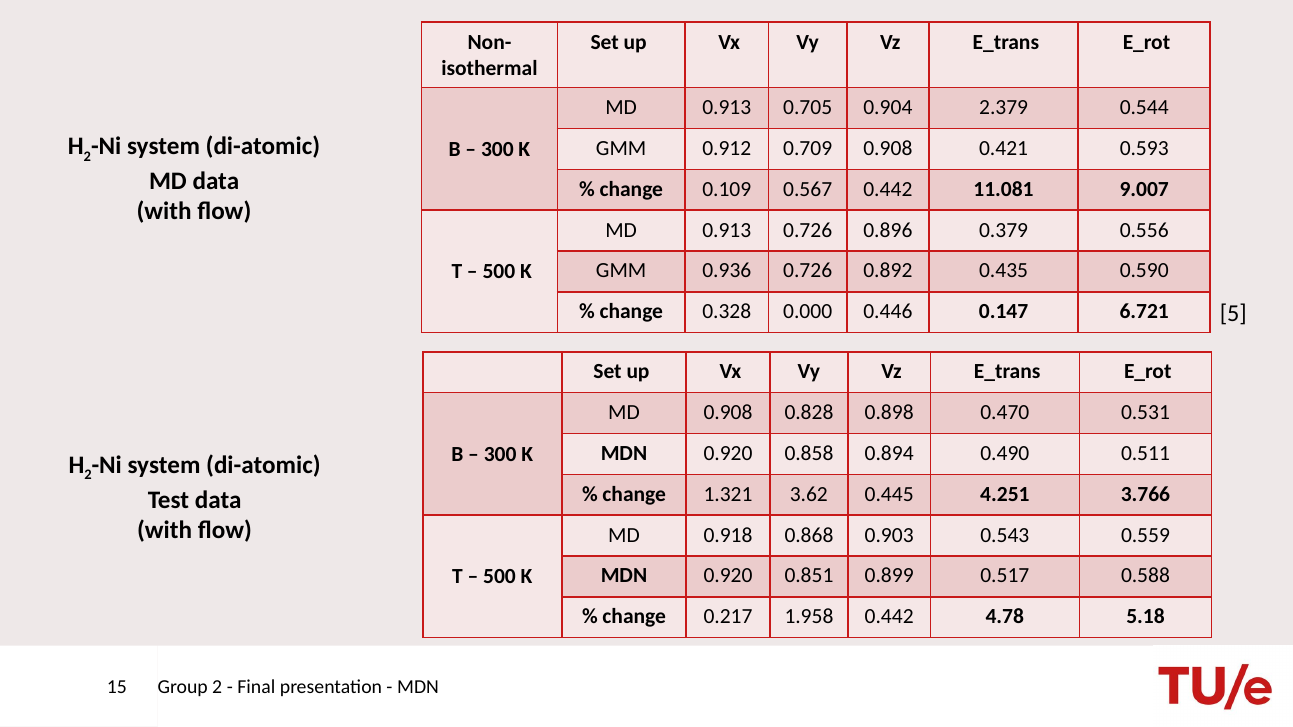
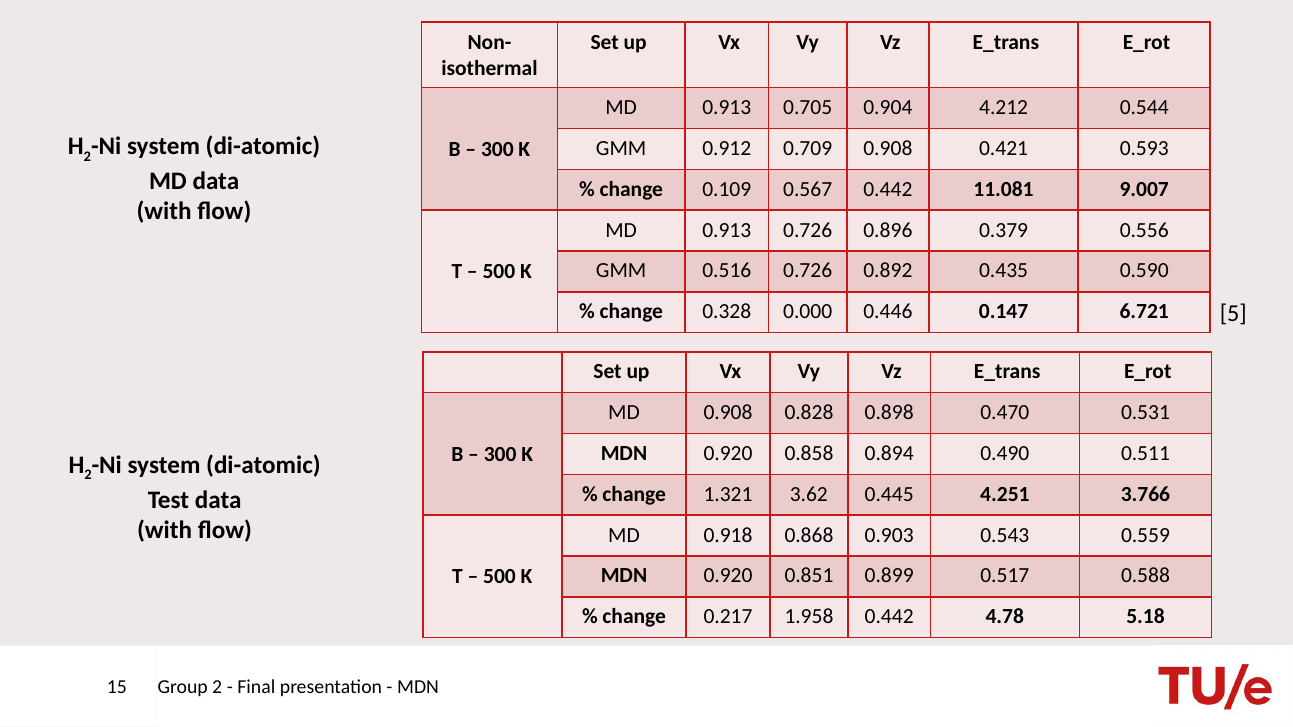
2.379: 2.379 -> 4.212 (1004, 108)
0.936: 0.936 -> 0.516 (727, 271)
